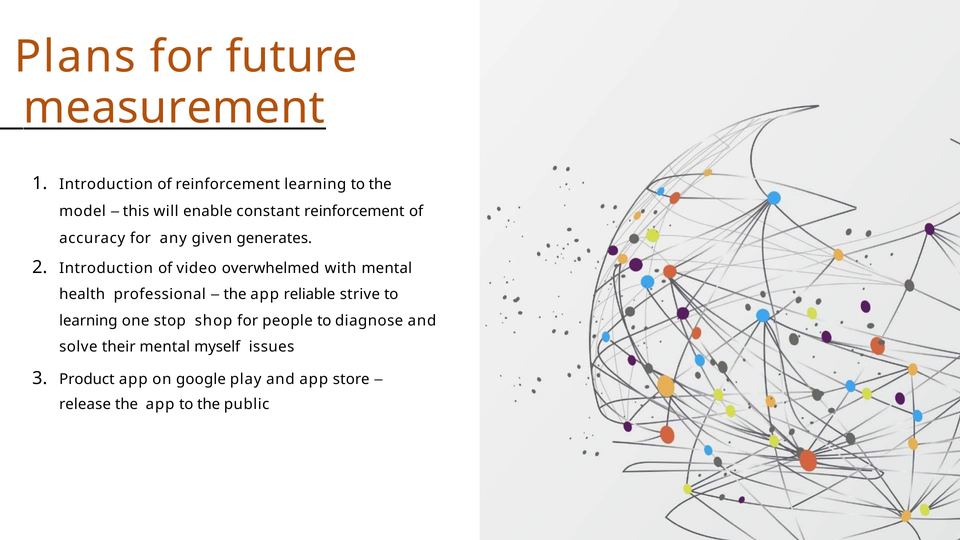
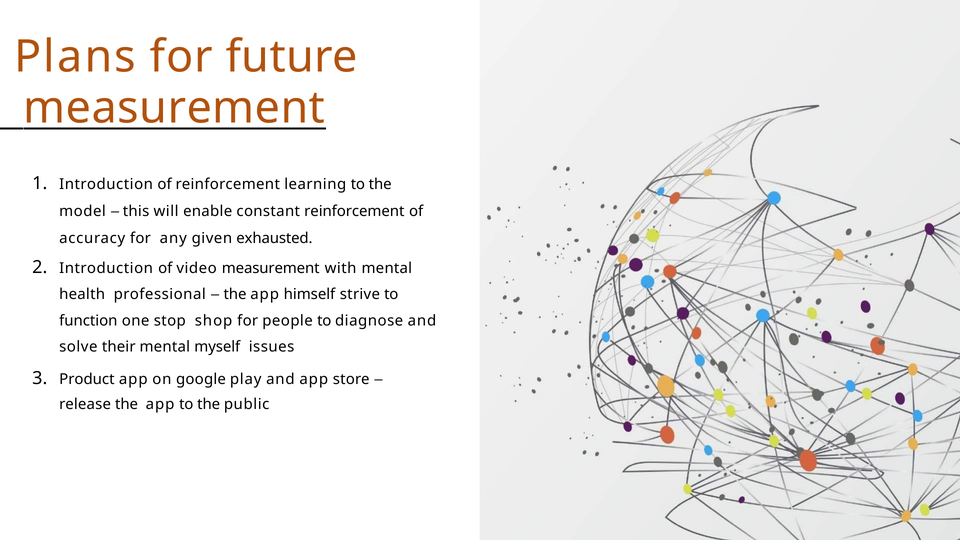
generates: generates -> exhausted (274, 238)
video overwhelmed: overwhelmed -> measurement (271, 268)
reliable: reliable -> himself (310, 294)
learning: learning -> function (88, 321)
